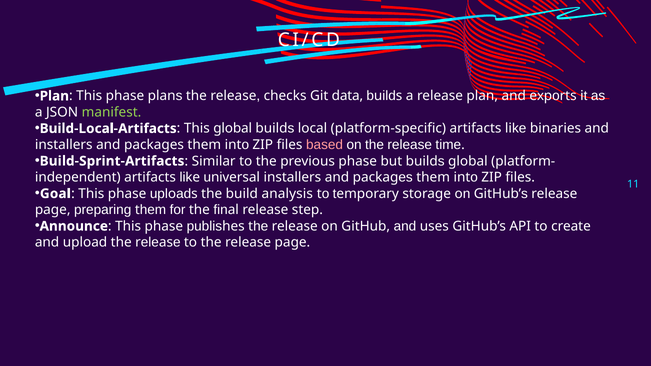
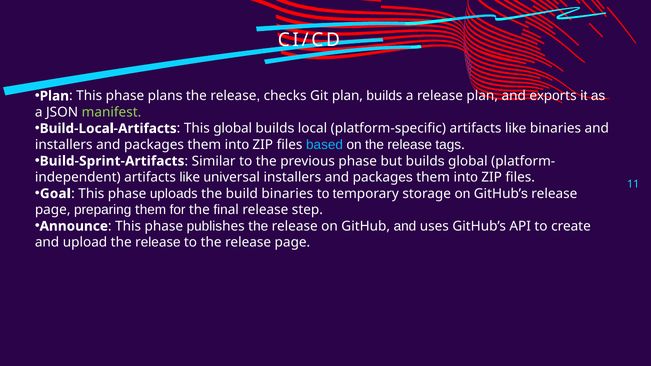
Git data: data -> plan (347, 96)
based colour: pink -> light blue (325, 145)
time: time -> tags (448, 145)
build analysis: analysis -> binaries (287, 194)
